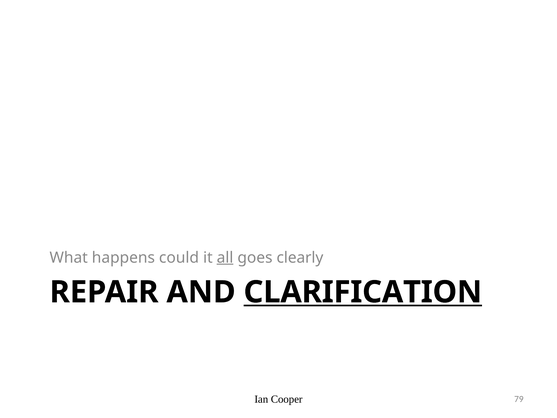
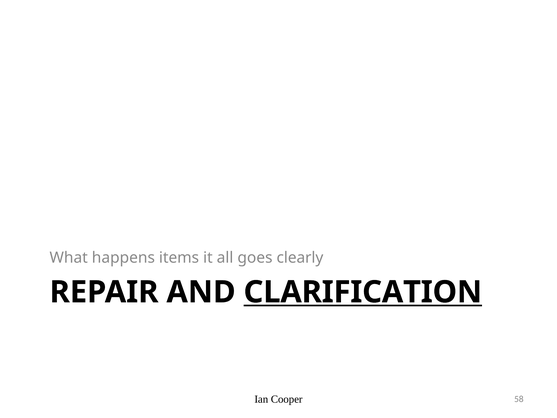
could: could -> items (179, 257)
all underline: present -> none (225, 257)
79: 79 -> 58 (519, 399)
